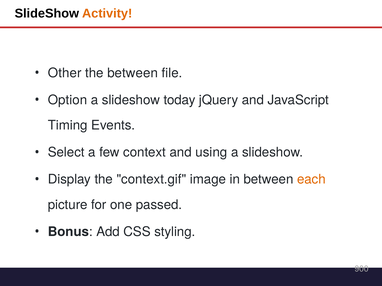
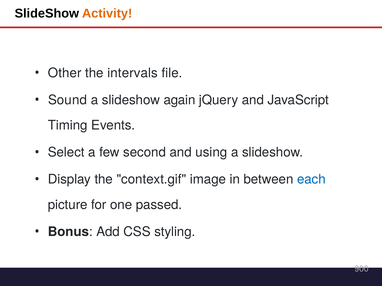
the between: between -> intervals (133, 73)
Option: Option -> Sound (67, 100)
today: today -> again (179, 100)
context: context -> second (145, 153)
each colour: orange -> blue (311, 180)
